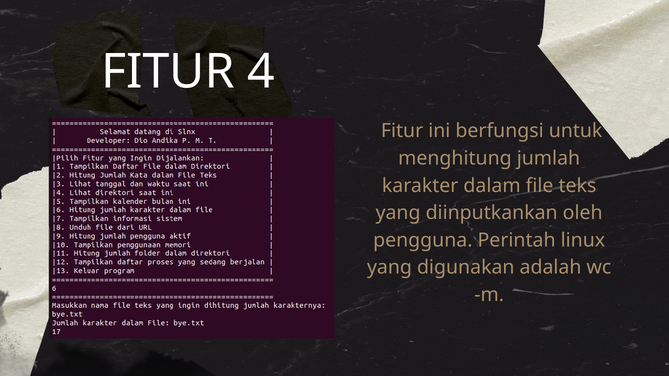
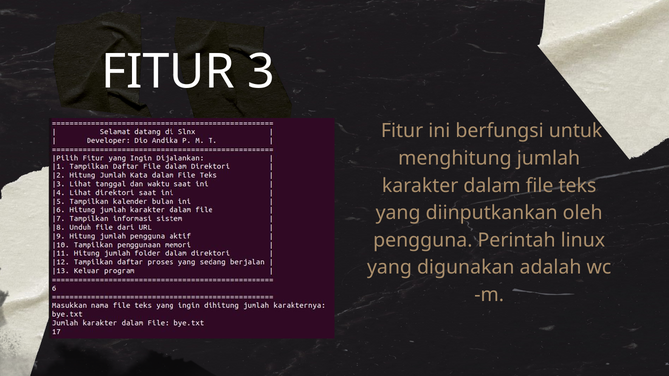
4: 4 -> 3 (261, 72)
